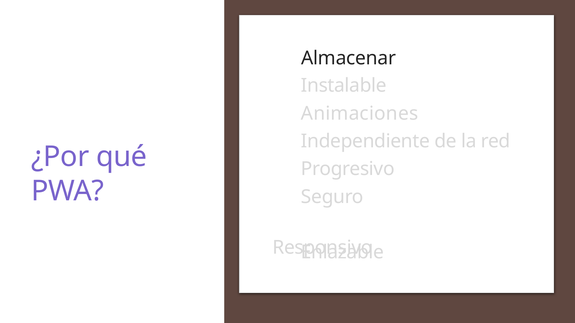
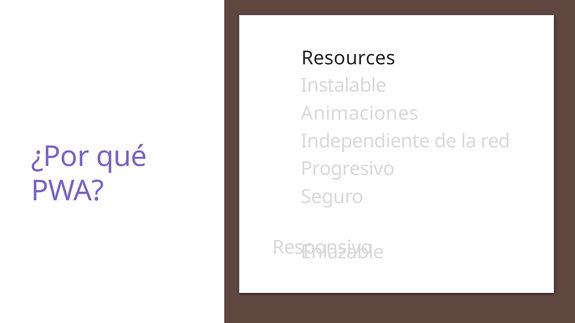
Almacenar: Almacenar -> Resources (348, 58)
